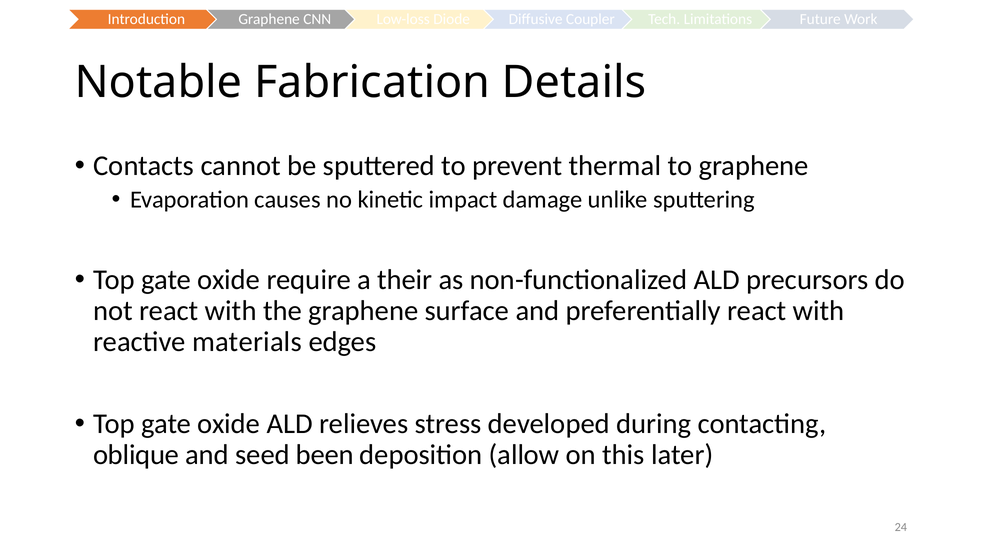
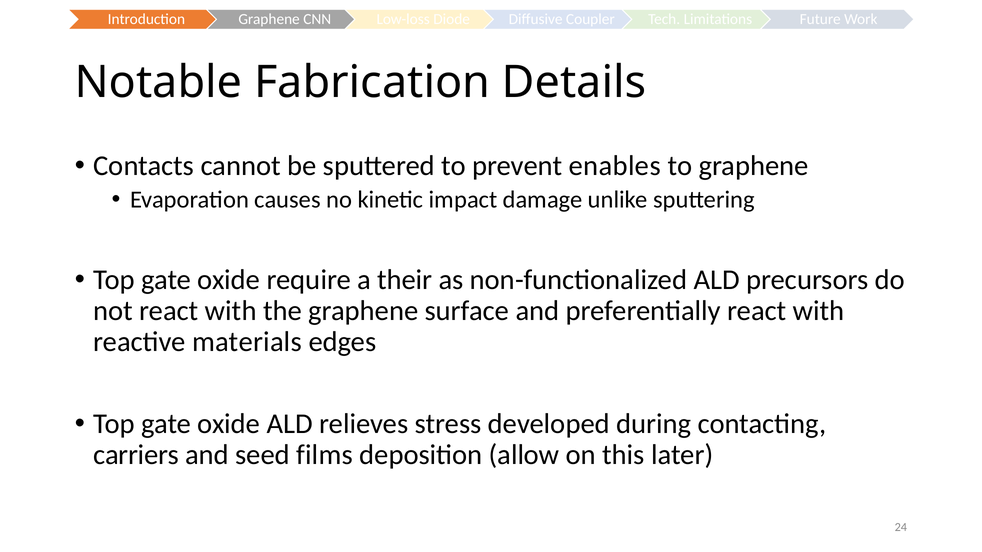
thermal: thermal -> enables (615, 166)
oblique: oblique -> carriers (136, 455)
been: been -> films (325, 455)
